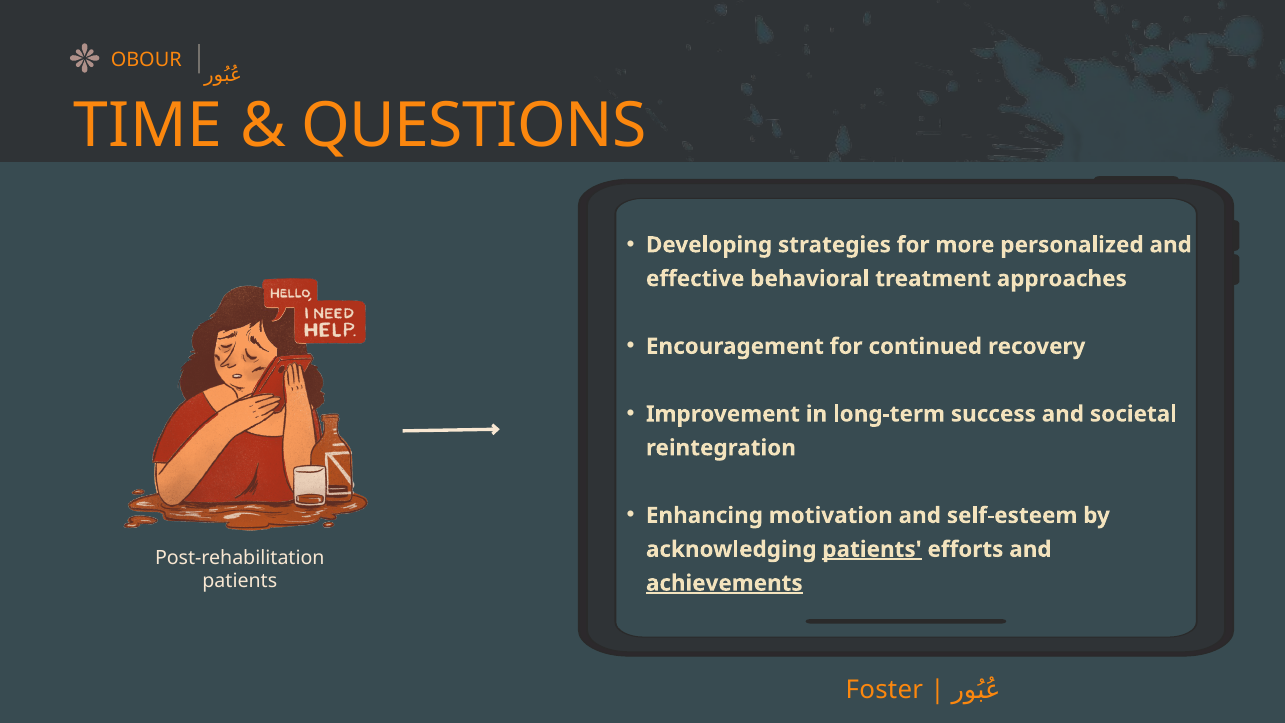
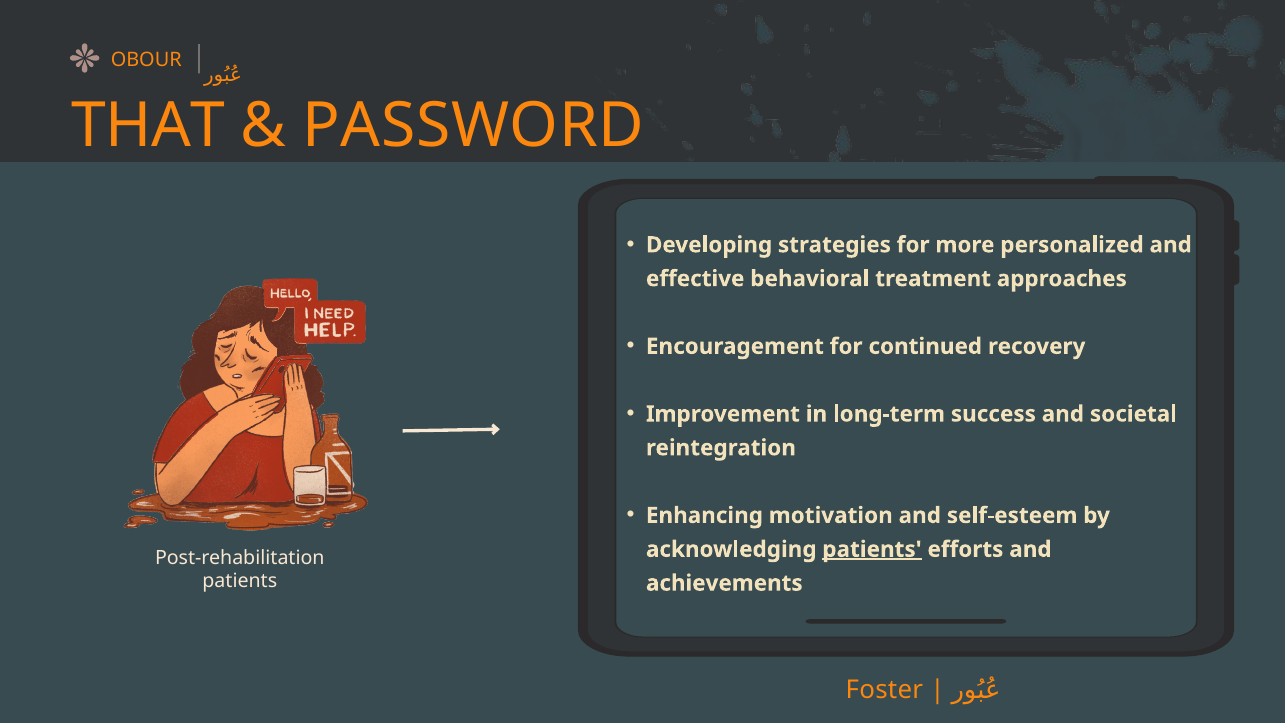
TIME: TIME -> THAT (148, 126)
QUESTIONS: QUESTIONS -> PASSWORD (473, 126)
achievements underline: present -> none (724, 583)
